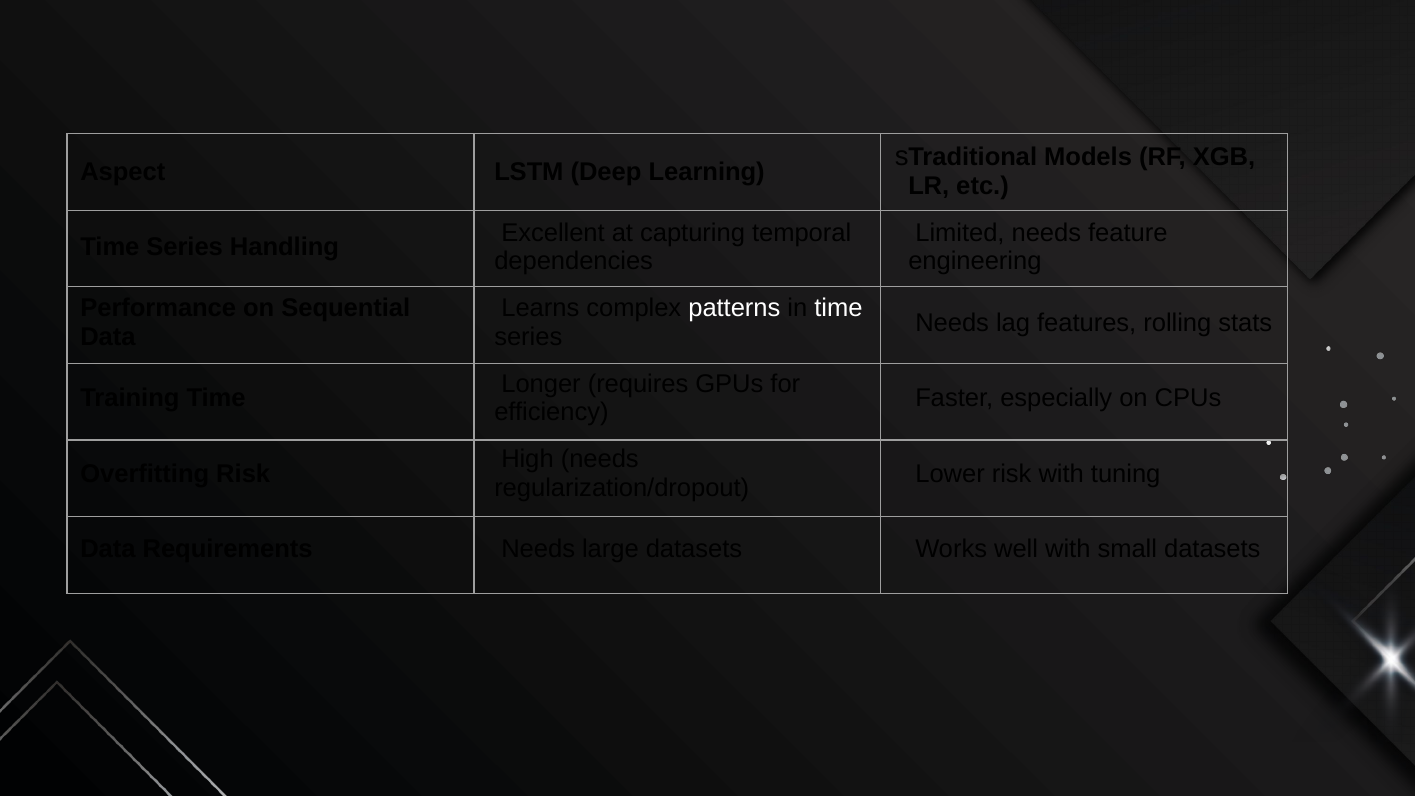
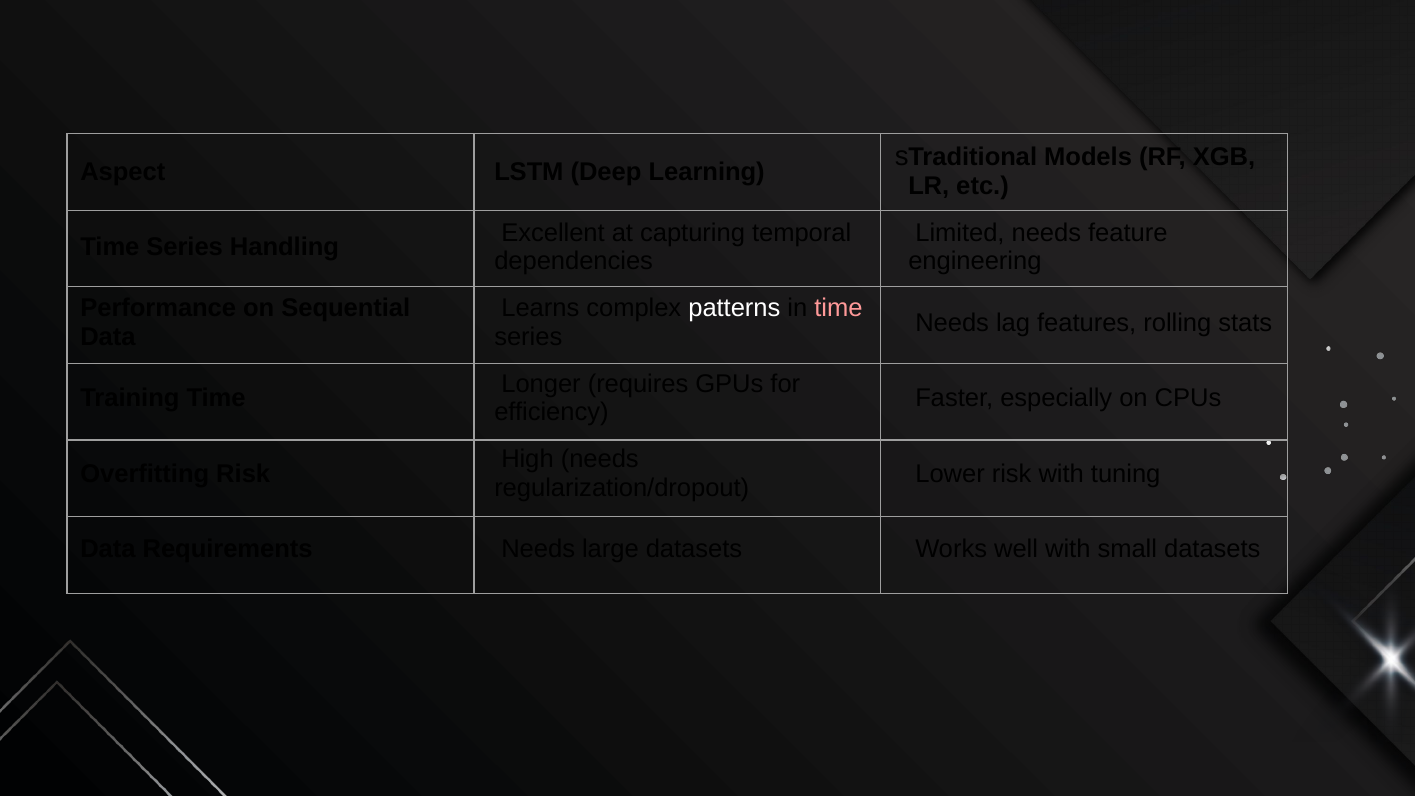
time colour: white -> pink (838, 308)
